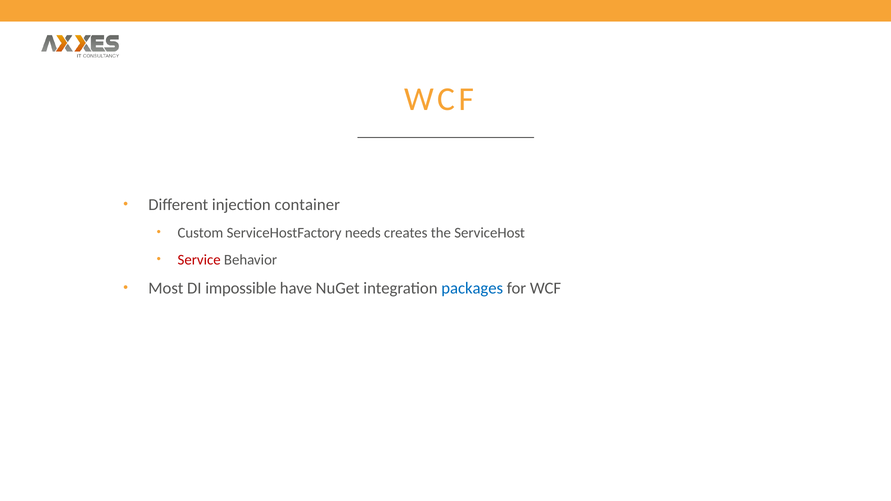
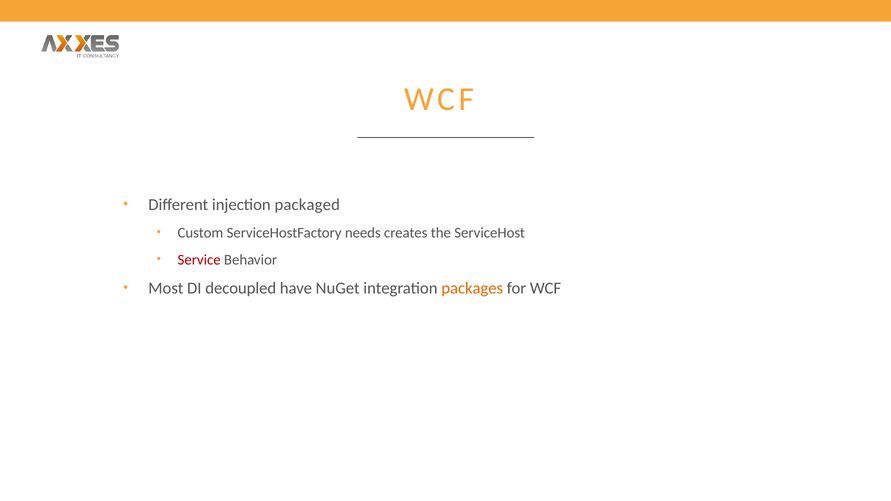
container: container -> packaged (307, 205)
impossible: impossible -> decoupled (241, 288)
packages colour: blue -> orange (472, 288)
